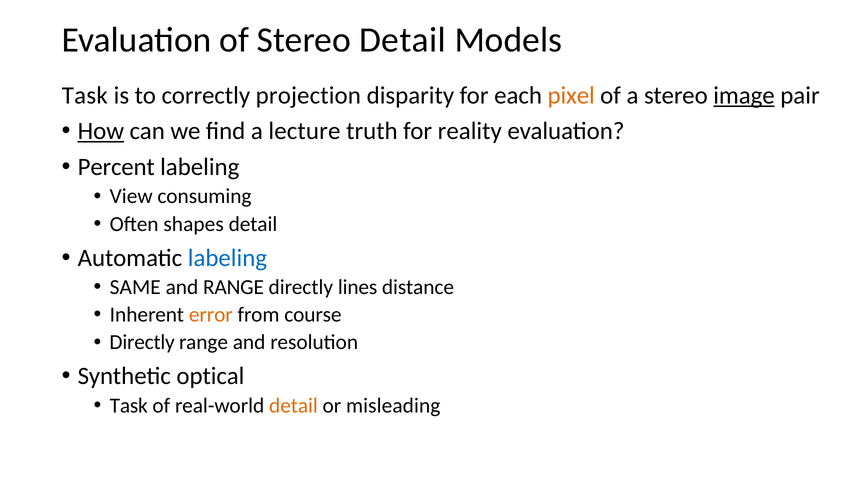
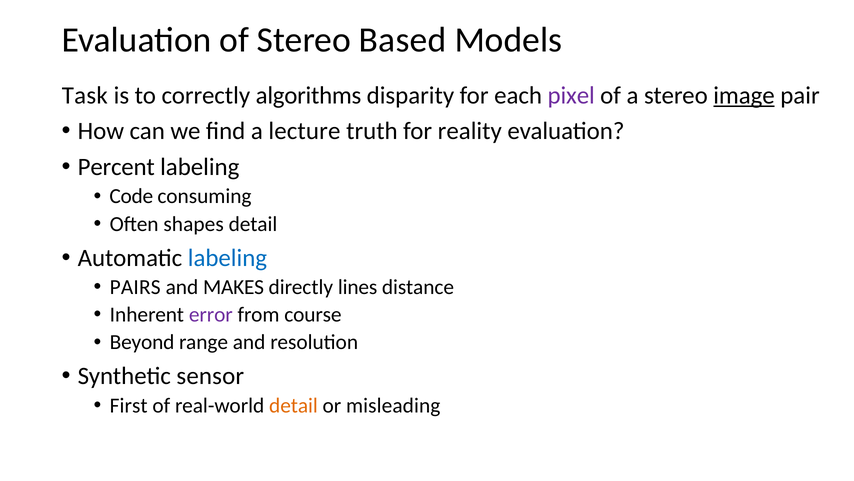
Stereo Detail: Detail -> Based (403, 40)
projection: projection -> algorithms (309, 95)
pixel colour: orange -> purple (571, 95)
How underline: present -> none (101, 131)
View: View -> Code (131, 196)
SAME: SAME -> PAIRS (135, 287)
and RANGE: RANGE -> MAKES (234, 287)
error colour: orange -> purple (211, 314)
Directly: Directly -> Beyond (142, 342)
optical: optical -> sensor (210, 376)
Task: Task -> First (129, 405)
